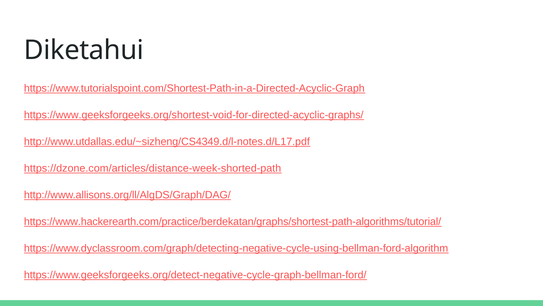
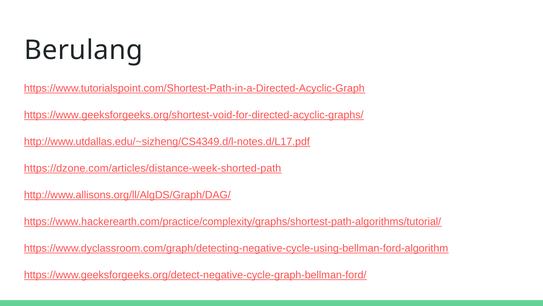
Diketahui: Diketahui -> Berulang (84, 50)
https://www.hackerearth.com/practice/berdekatan/graphs/shortest-path-algorithms/tutorial/: https://www.hackerearth.com/practice/berdekatan/graphs/shortest-path-algorithms/tutorial/ -> https://www.hackerearth.com/practice/complexity/graphs/shortest-path-algorithms/tutorial/ (233, 221)
